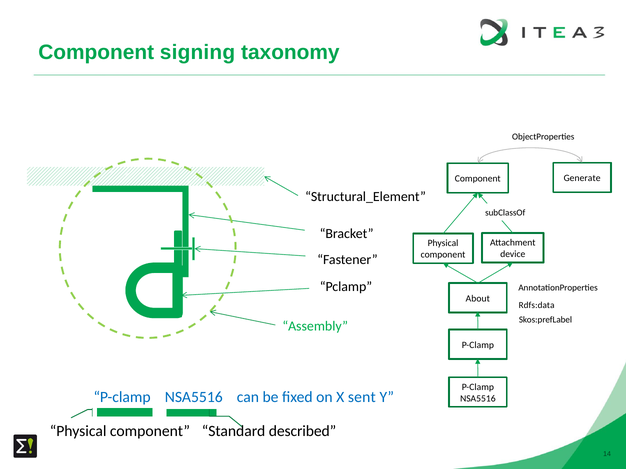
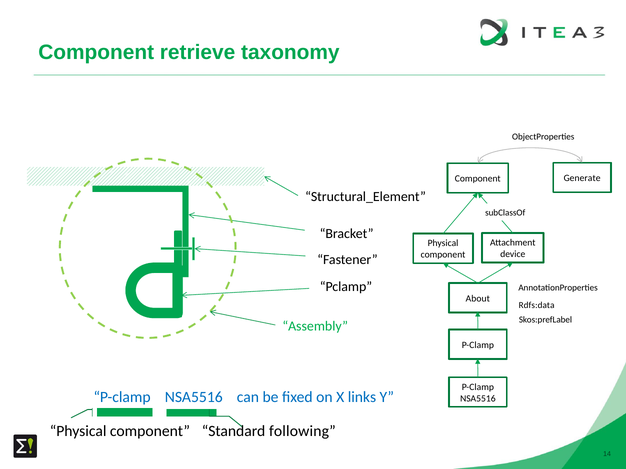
signing: signing -> retrieve (198, 52)
sent: sent -> links (362, 398)
described: described -> following (302, 432)
